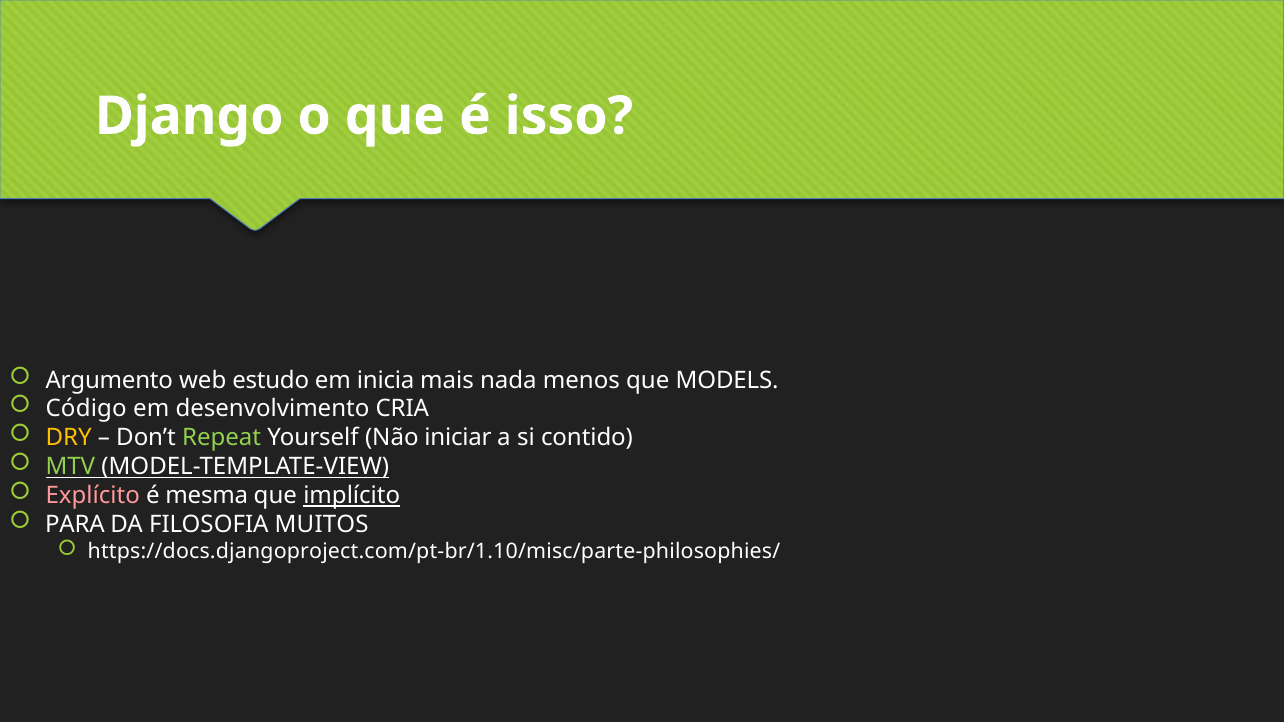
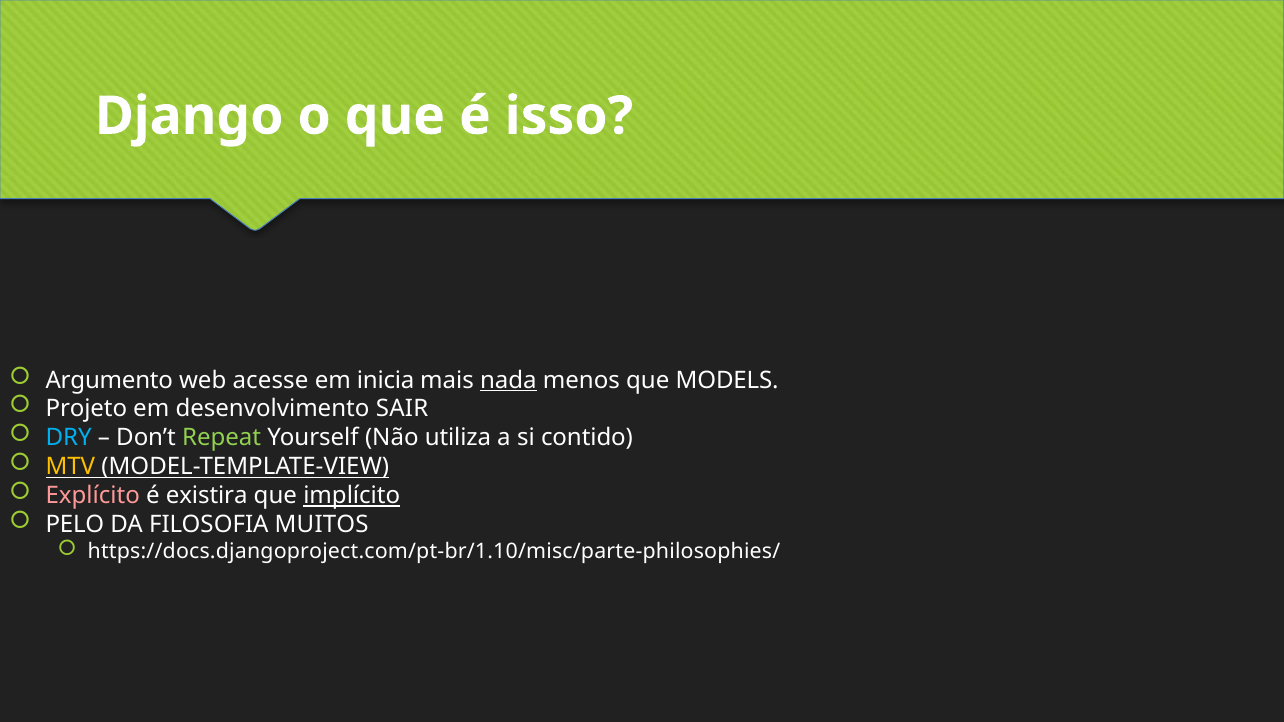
estudo: estudo -> acesse (271, 380)
nada underline: none -> present (508, 380)
Código: Código -> Projeto (86, 409)
CRIA: CRIA -> SAIR (402, 409)
DRY colour: yellow -> light blue (69, 438)
iniciar: iniciar -> utiliza (458, 438)
MTV colour: light green -> yellow (70, 467)
mesma: mesma -> existira (207, 496)
PARA: PARA -> PELO (75, 525)
